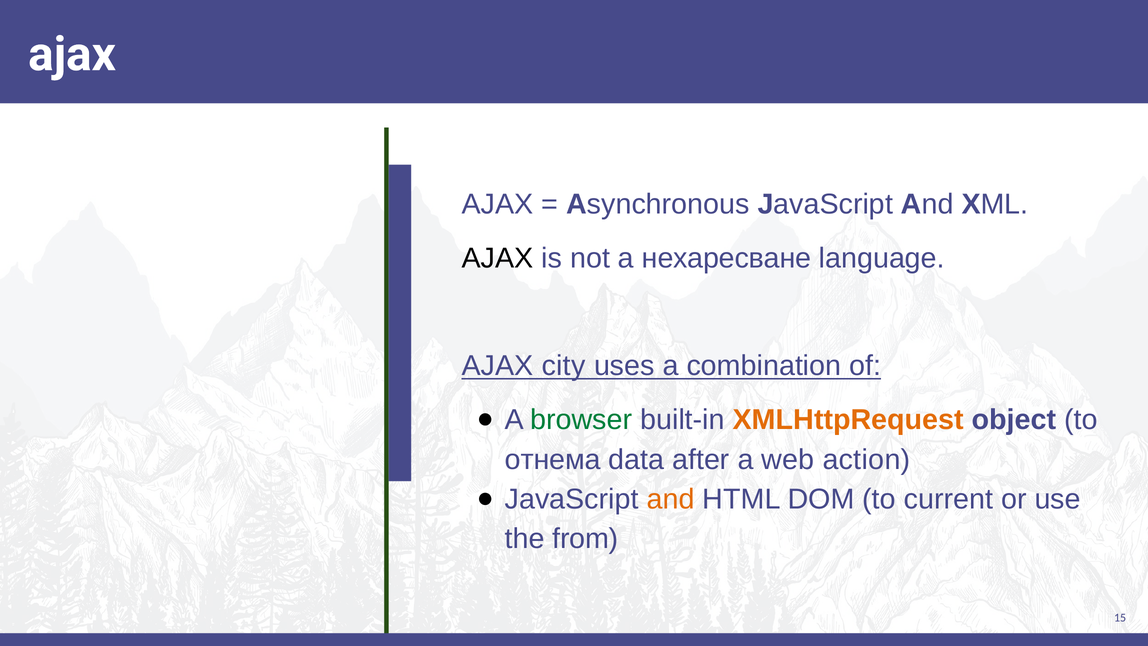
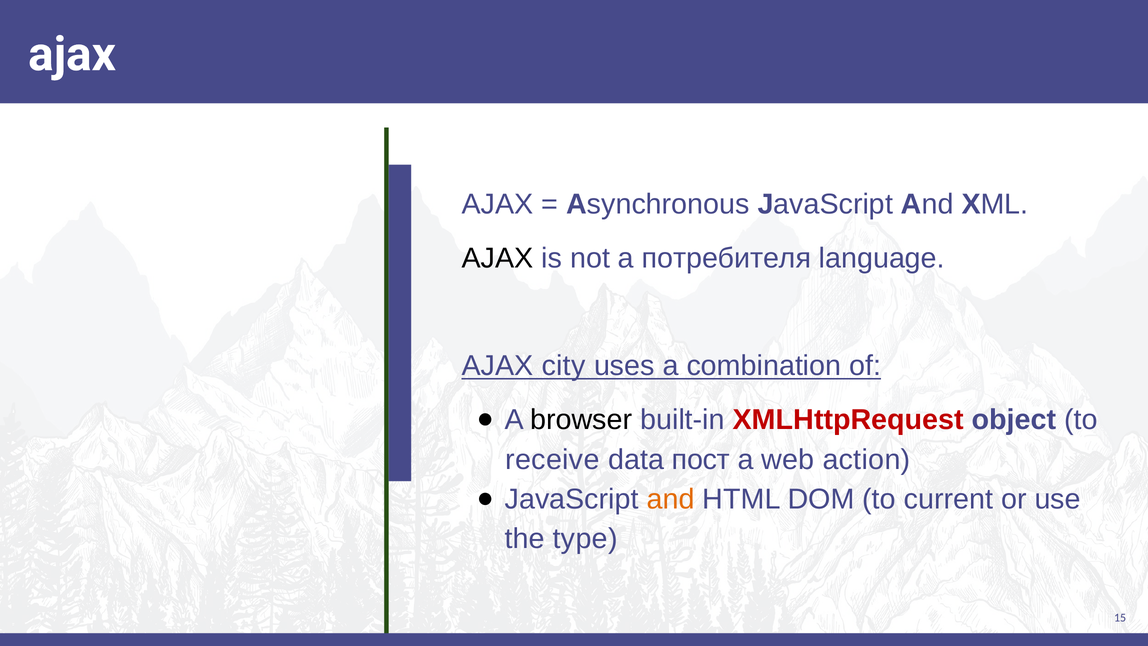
нехаресване: нехаресване -> потребителя (726, 258)
browser colour: green -> black (581, 420)
XMLHttpRequest colour: orange -> red (848, 420)
отнема: отнема -> receive (552, 459)
after: after -> пост (701, 459)
from: from -> type (585, 539)
